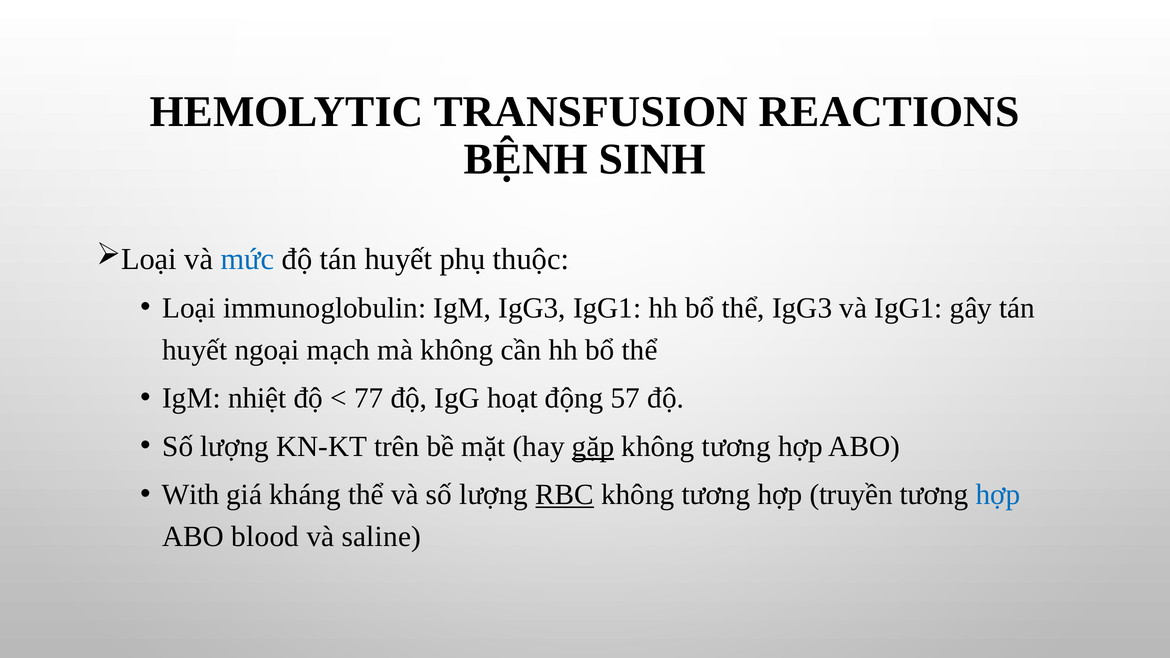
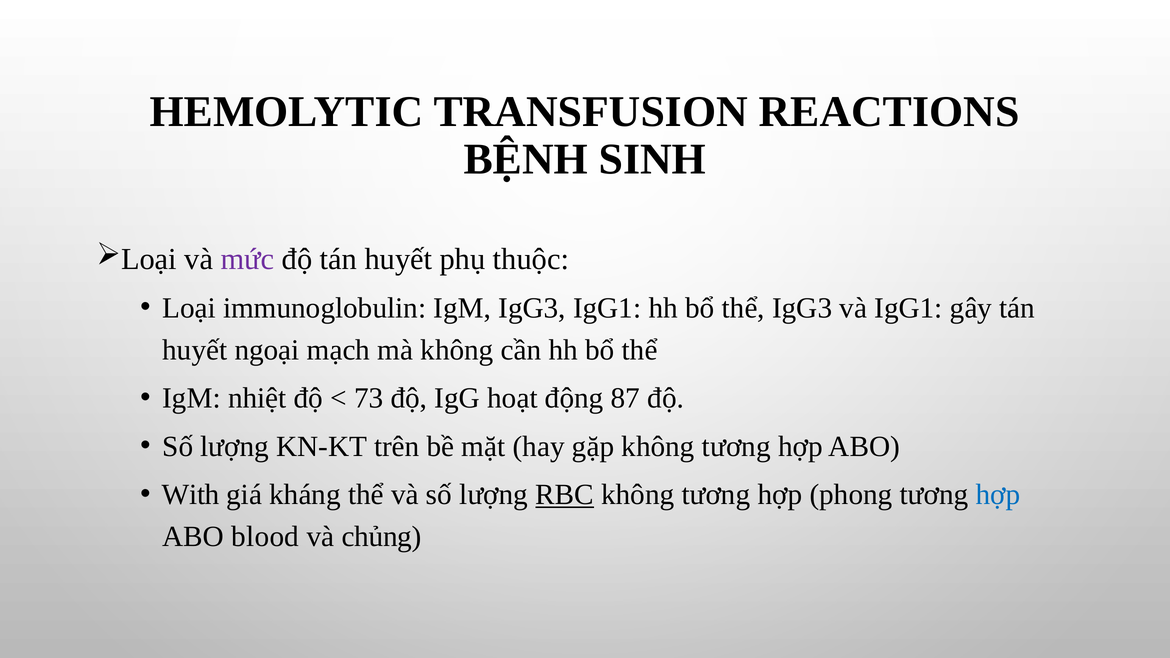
mức colour: blue -> purple (247, 259)
77: 77 -> 73 (369, 398)
57: 57 -> 87 (625, 398)
gặp underline: present -> none (593, 447)
truyền: truyền -> phong (851, 495)
saline: saline -> chủng (382, 537)
